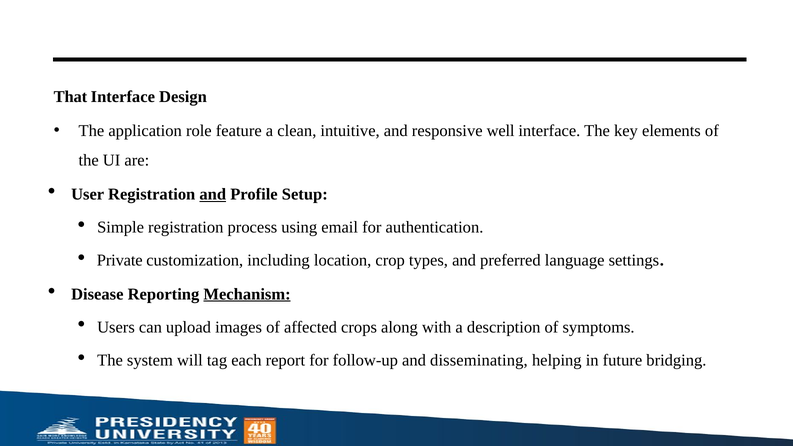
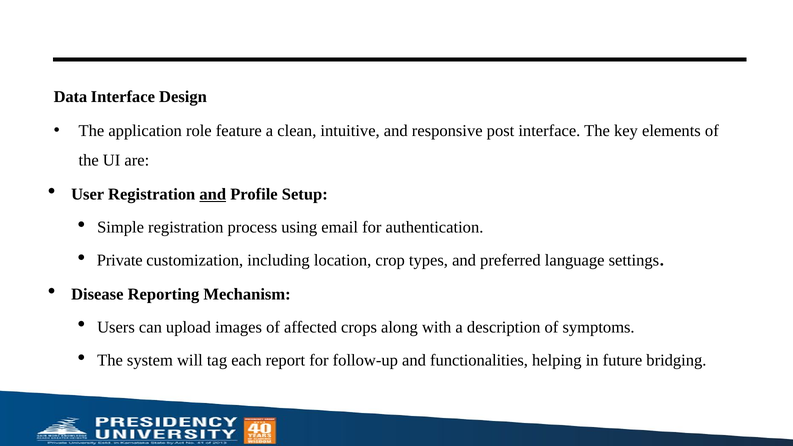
That: That -> Data (70, 97)
well: well -> post (501, 131)
Mechanism underline: present -> none (247, 294)
disseminating: disseminating -> functionalities (479, 360)
